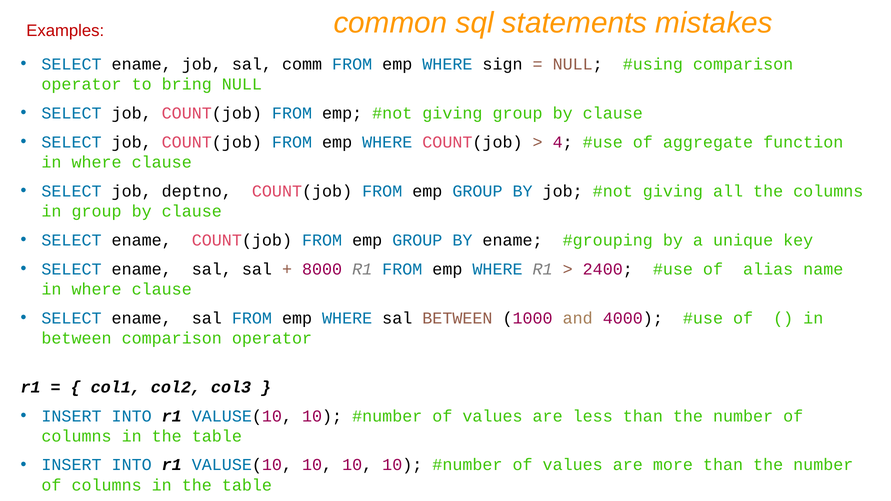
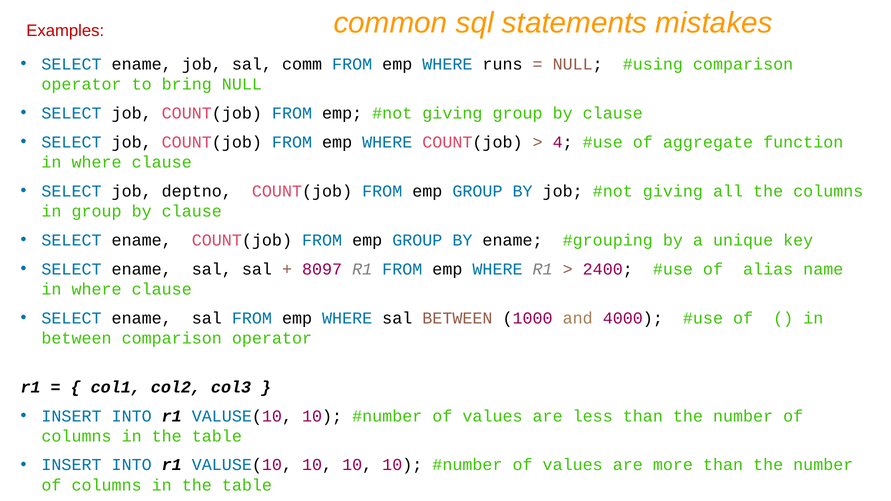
sign: sign -> runs (503, 64)
8000: 8000 -> 8097 (322, 269)
